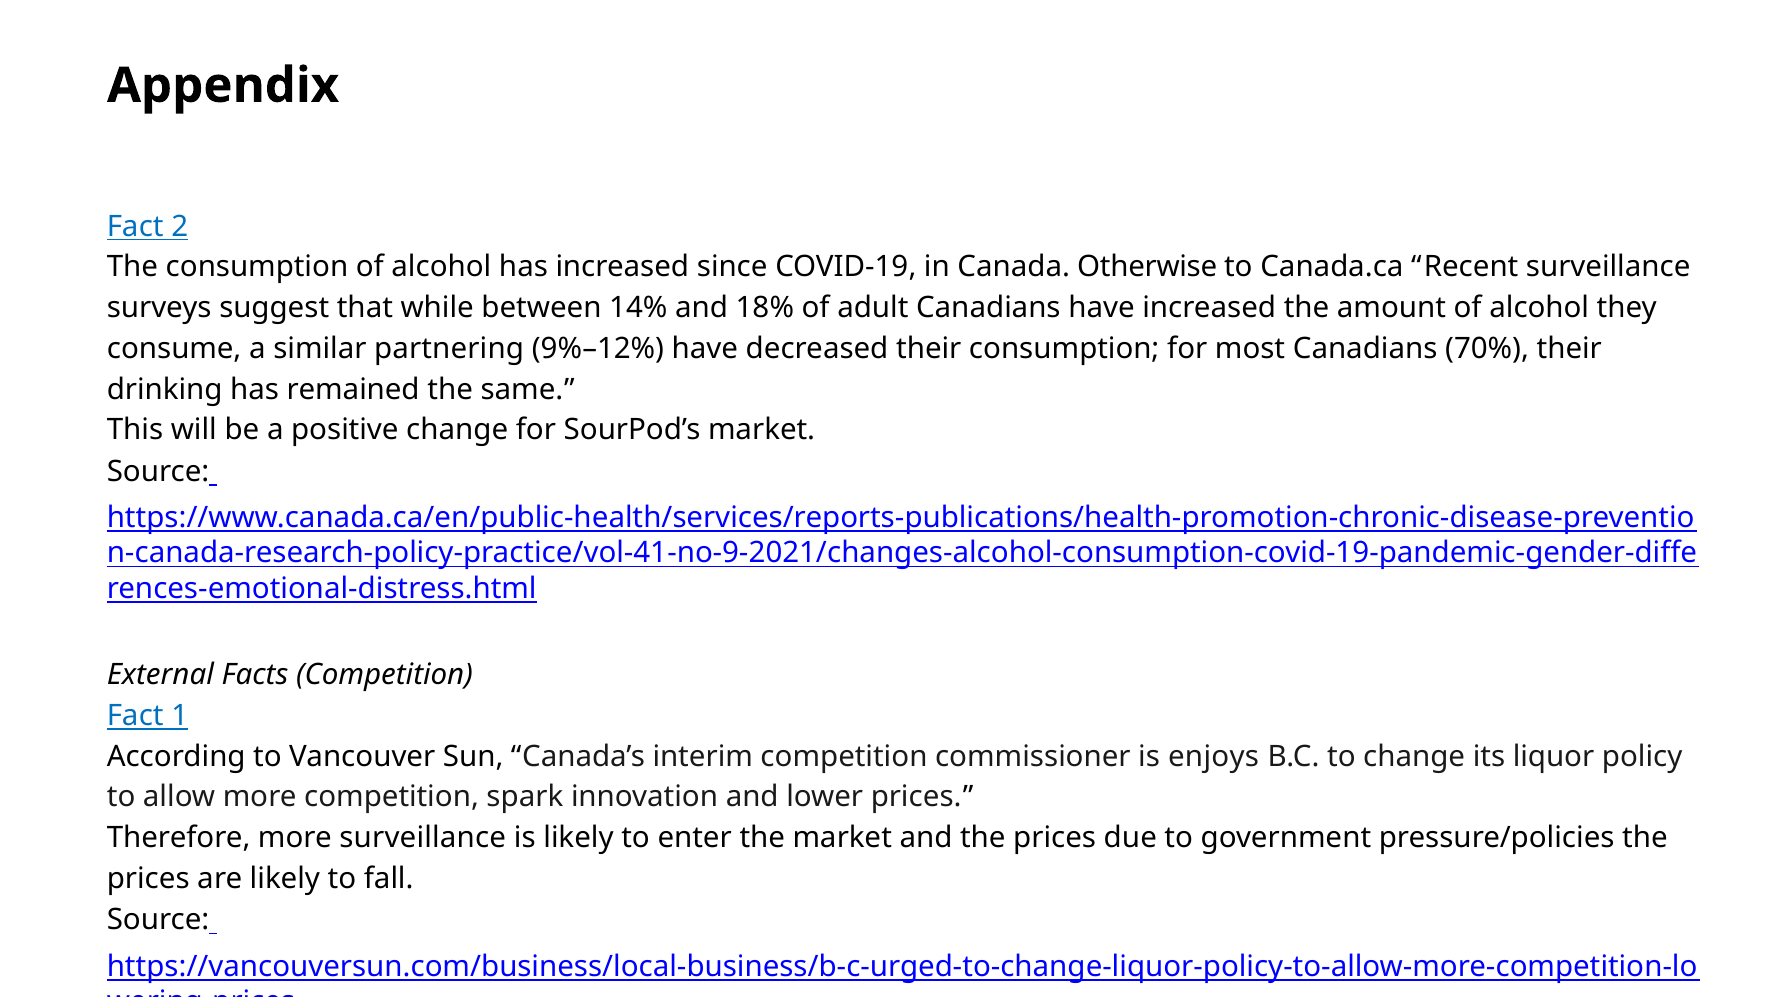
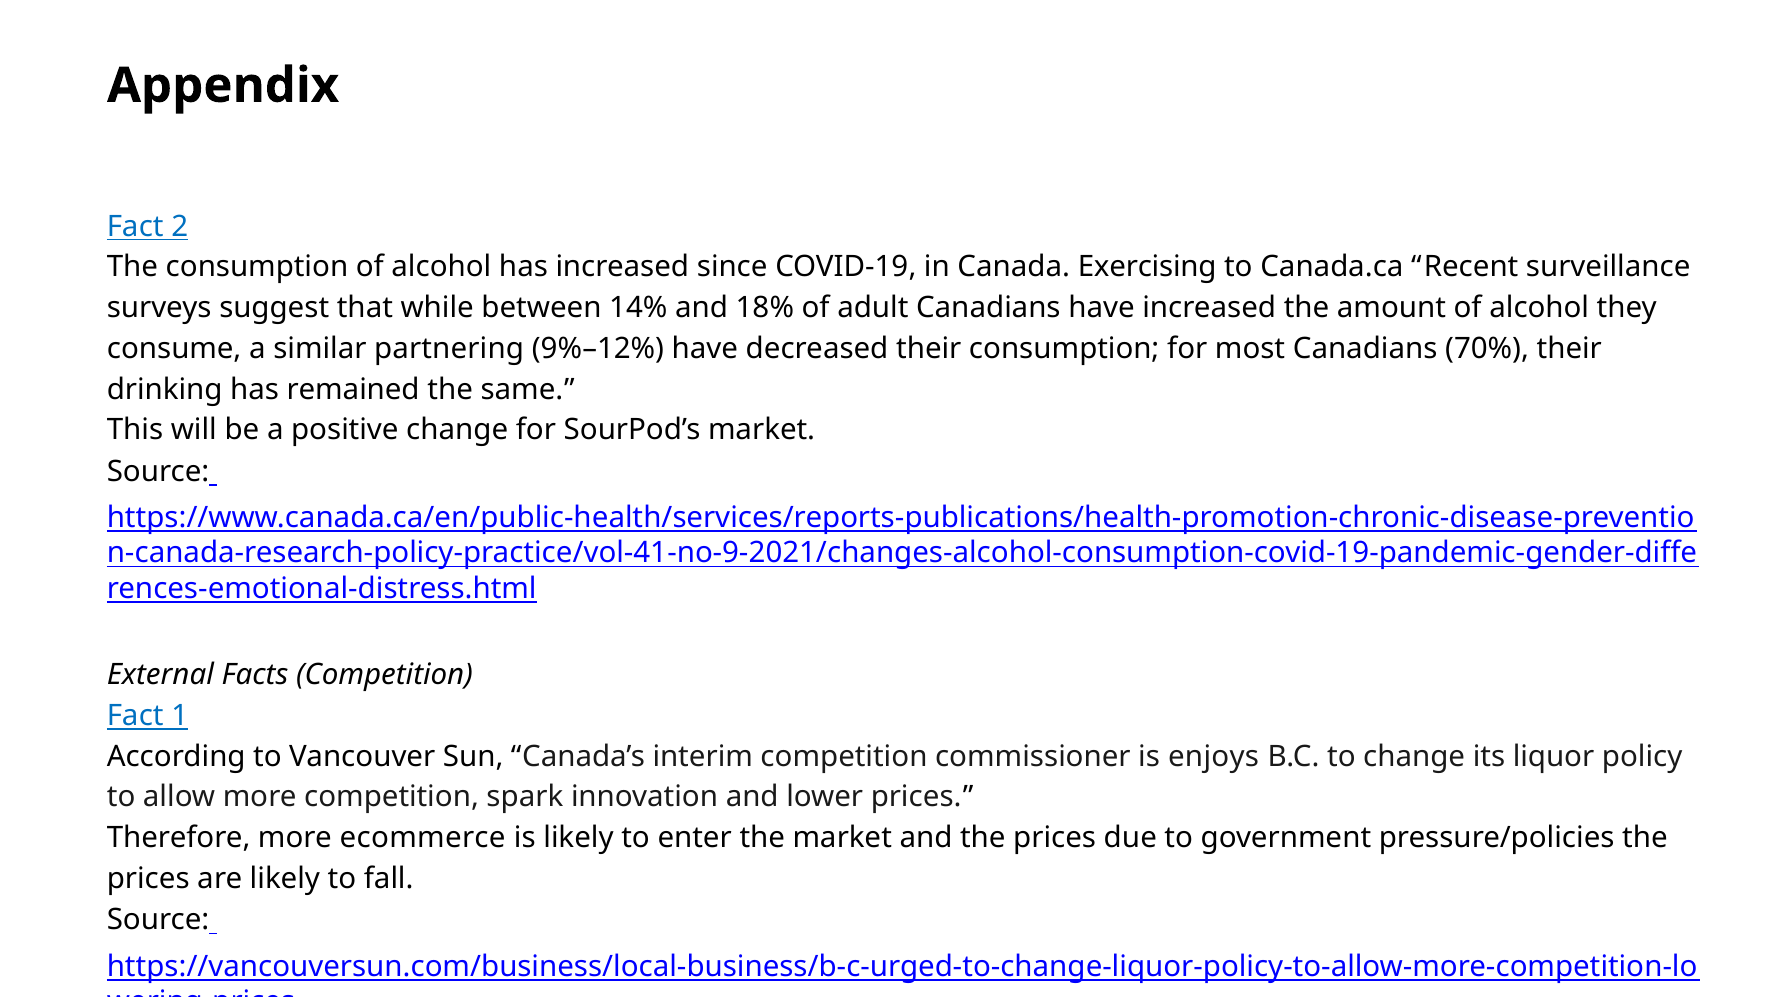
Otherwise: Otherwise -> Exercising (1147, 267)
more surveillance: surveillance -> ecommerce (423, 838)
